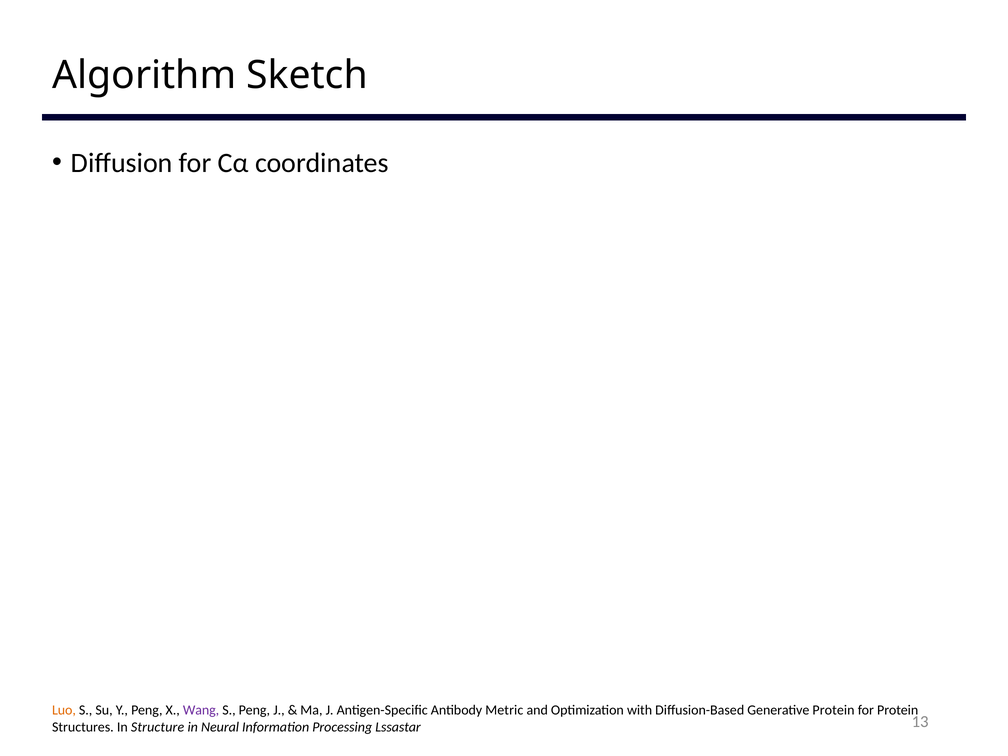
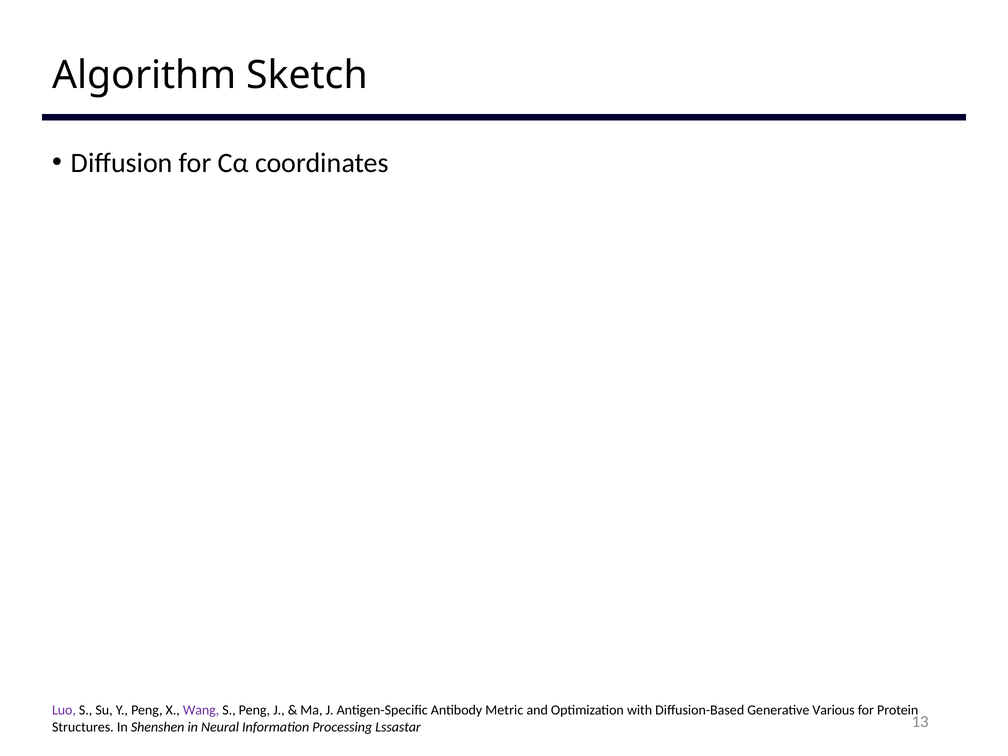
Luo colour: orange -> purple (64, 710)
Generative Protein: Protein -> Various (834, 710)
Structure: Structure -> Shenshen (158, 727)
